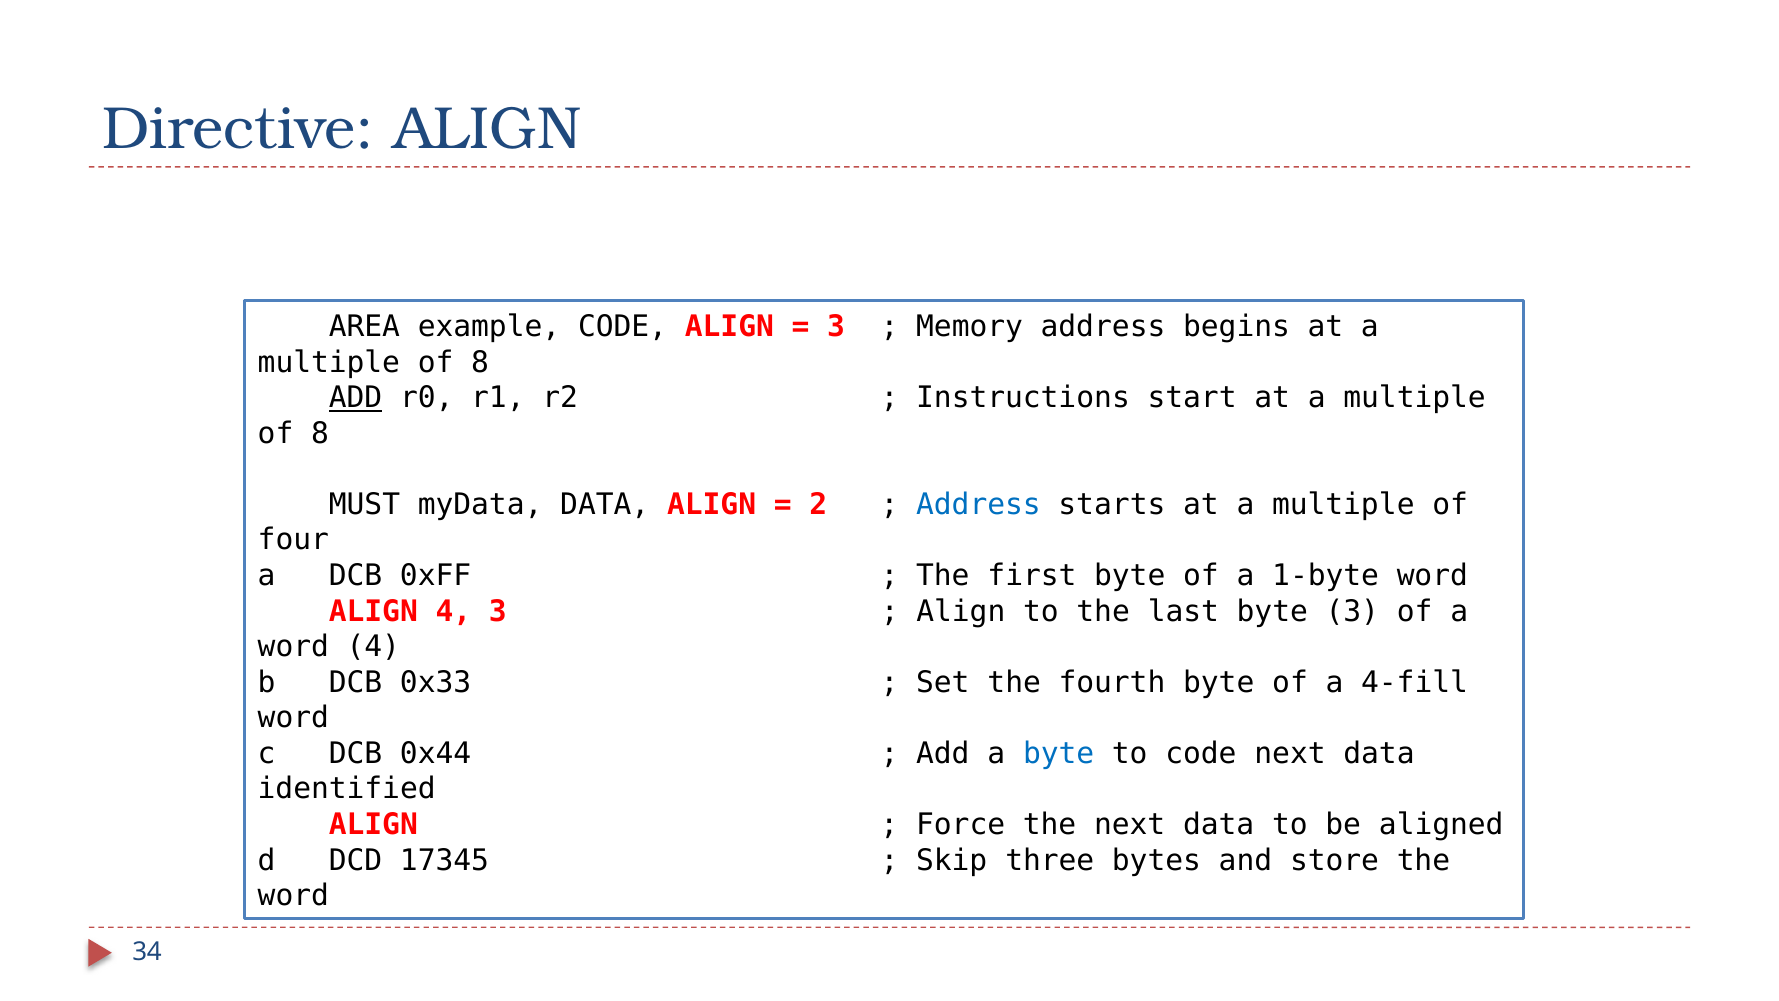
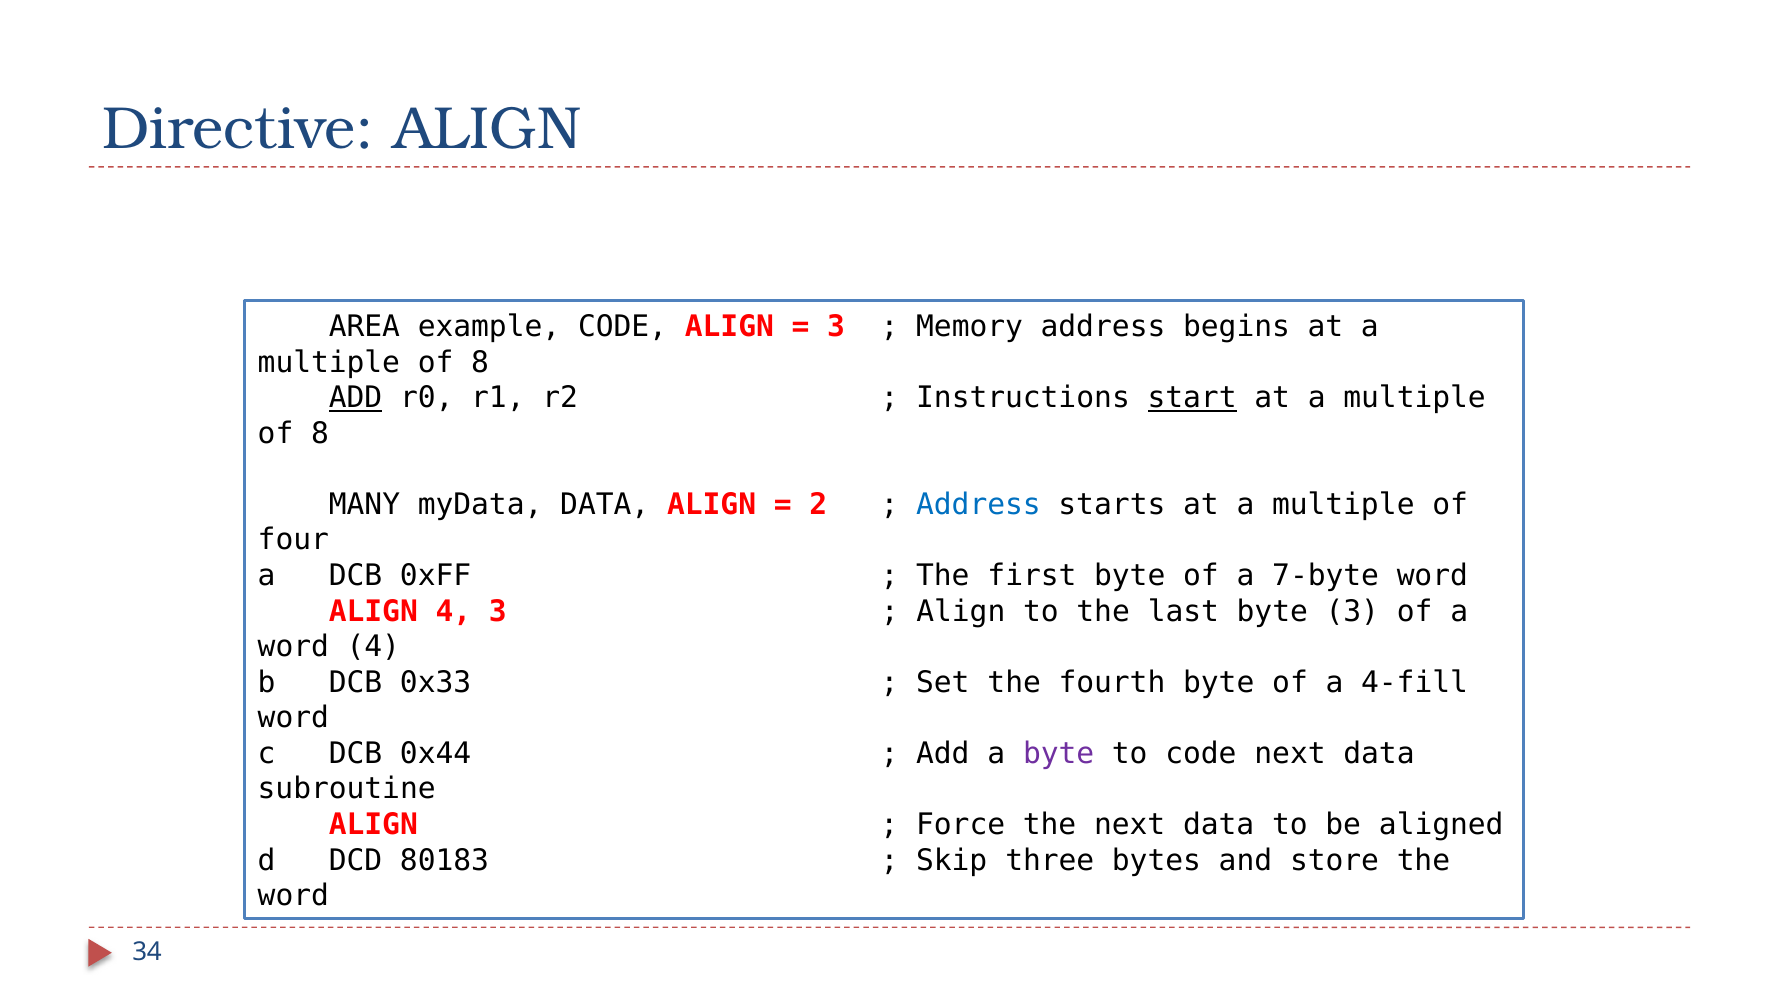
start underline: none -> present (1192, 398)
MUST: MUST -> MANY (364, 504)
1-byte: 1-byte -> 7-byte (1326, 576)
byte colour: blue -> purple (1059, 753)
identified: identified -> subroutine (347, 789)
17345: 17345 -> 80183 (444, 860)
